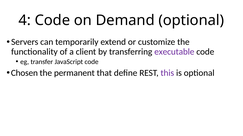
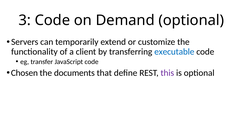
4: 4 -> 3 (25, 20)
executable colour: purple -> blue (174, 52)
permanent: permanent -> documents (74, 73)
